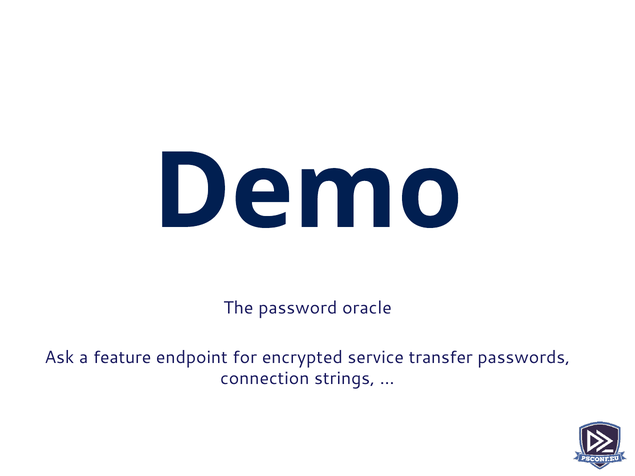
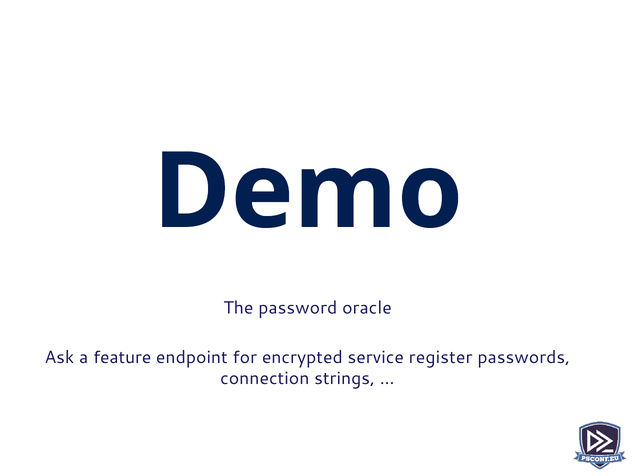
transfer: transfer -> register (441, 358)
